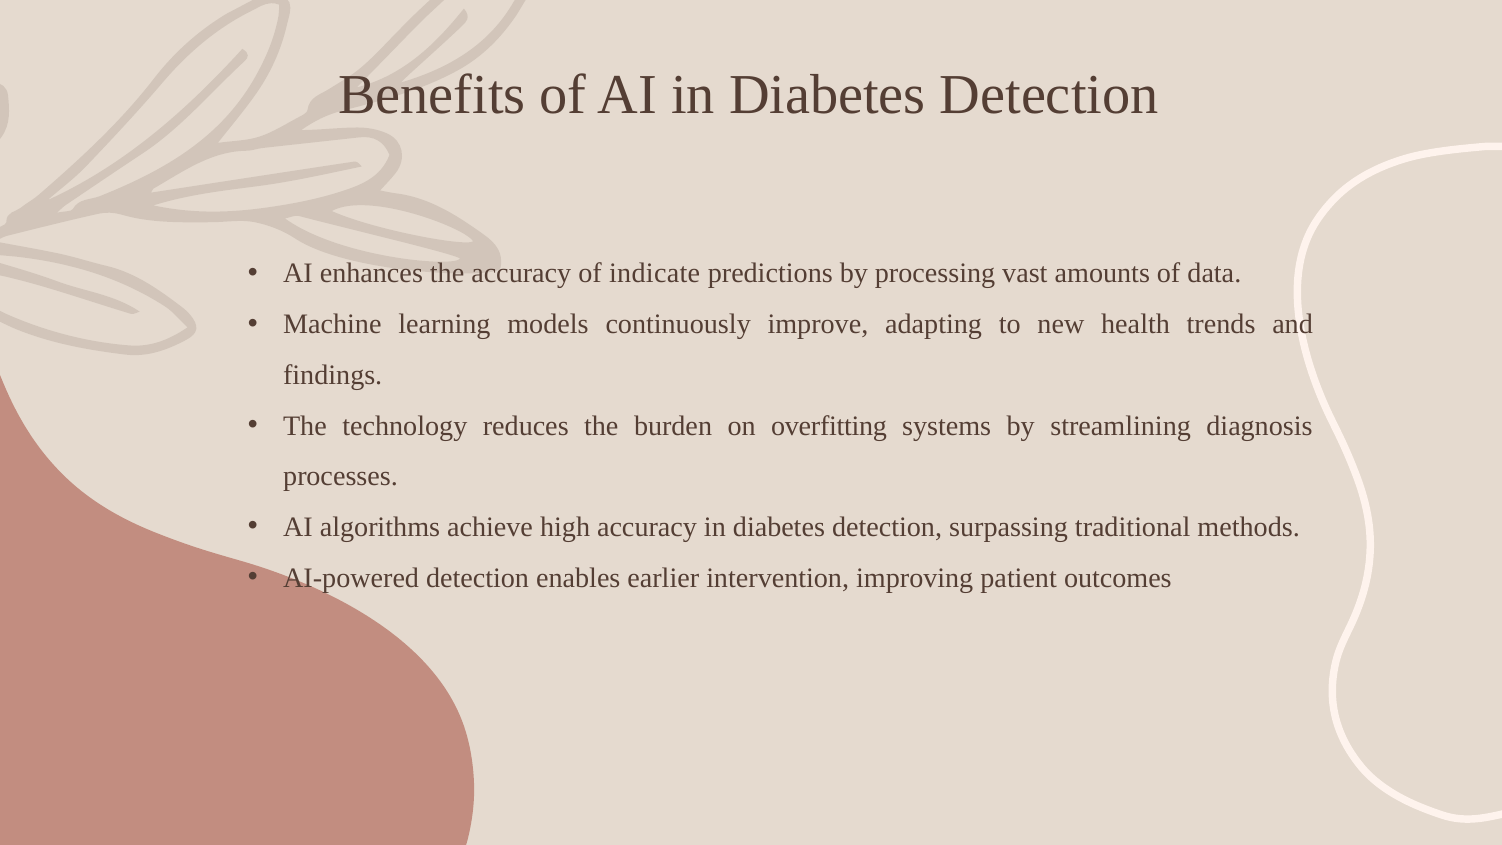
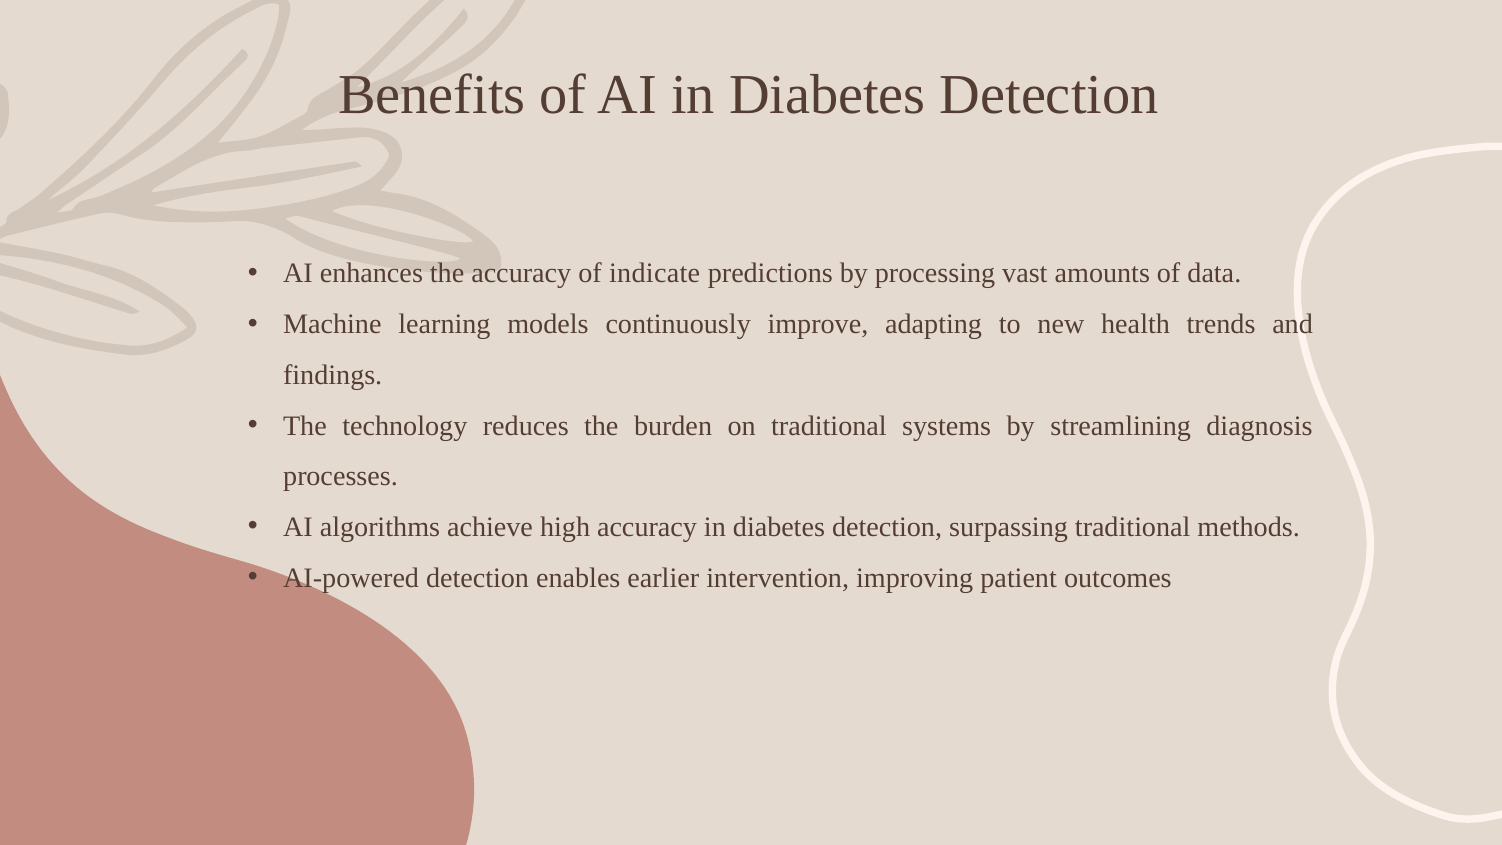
on overfitting: overfitting -> traditional (829, 426)
